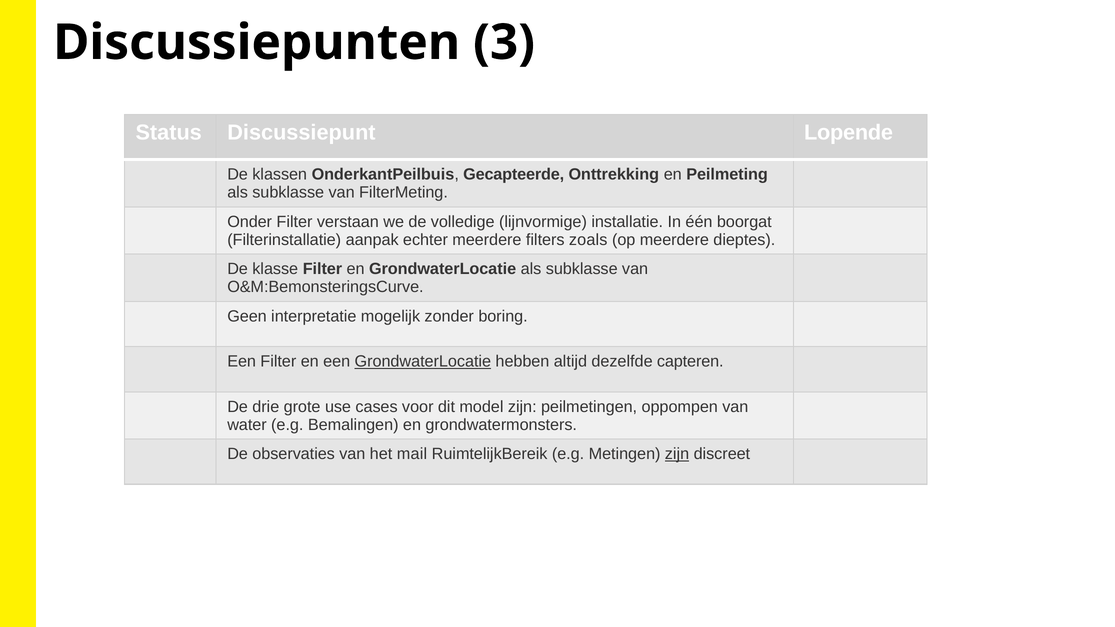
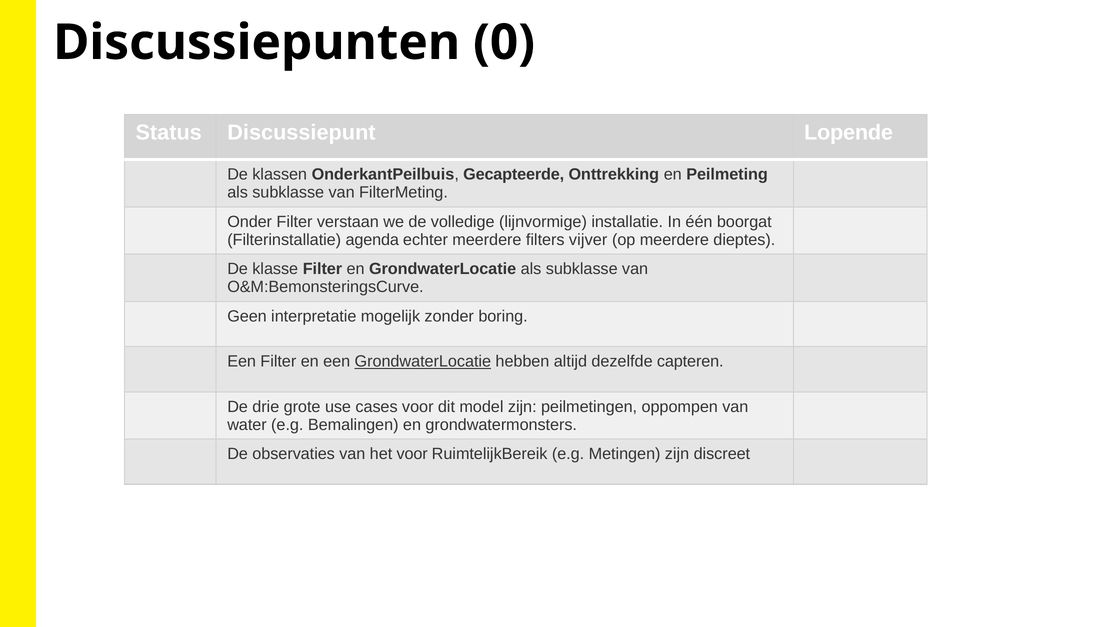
3: 3 -> 0 (504, 43)
aanpak: aanpak -> agenda (372, 240)
zoals: zoals -> vijver (588, 240)
het mail: mail -> voor (412, 454)
zijn underline: present -> none (677, 454)
